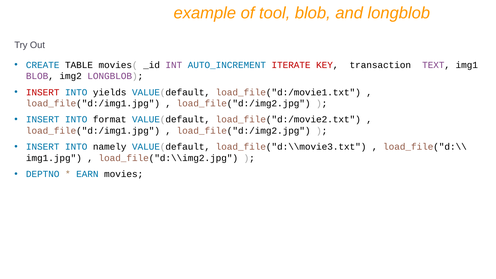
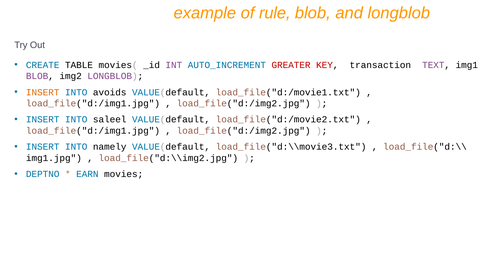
tool: tool -> rule (275, 13)
ITERATE: ITERATE -> GREATER (291, 65)
INSERT colour: red -> orange (43, 92)
yields: yields -> avoids (110, 92)
format: format -> saleel (110, 120)
